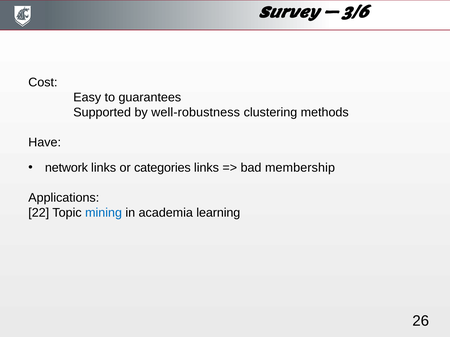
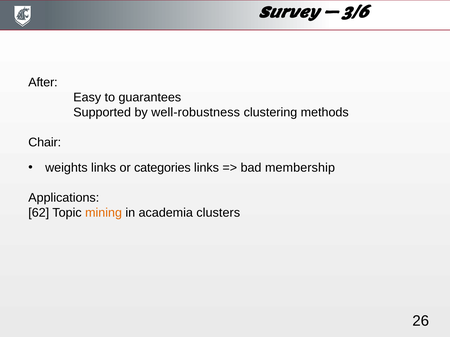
Cost: Cost -> After (43, 82)
Have: Have -> Chair (45, 142)
network: network -> weights (66, 168)
22: 22 -> 62 (39, 213)
mining colour: blue -> orange (104, 213)
learning: learning -> clusters (218, 213)
